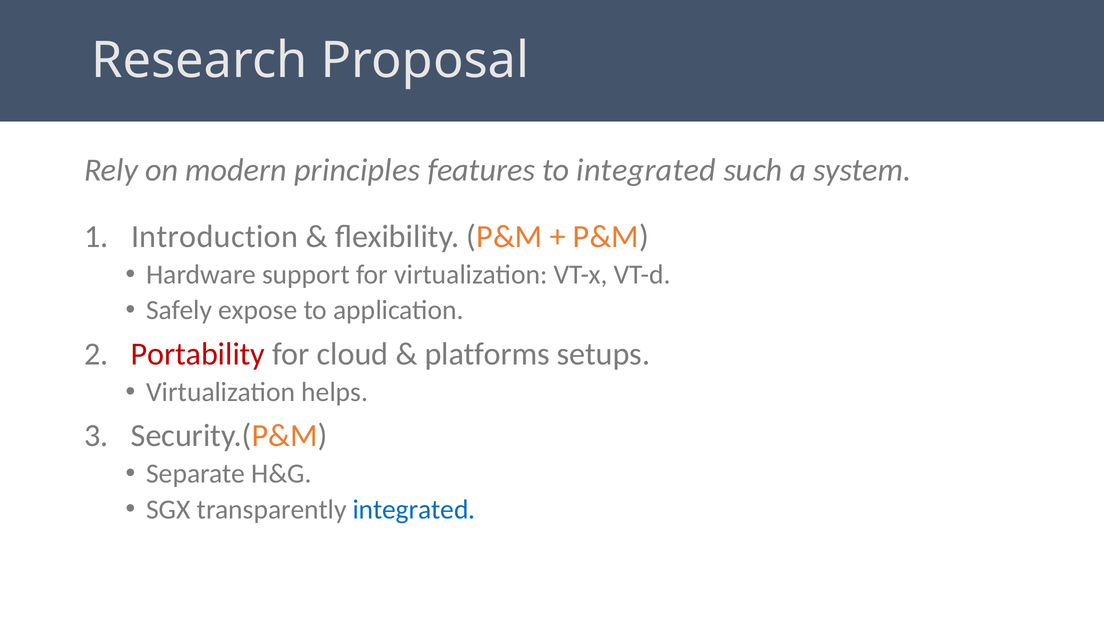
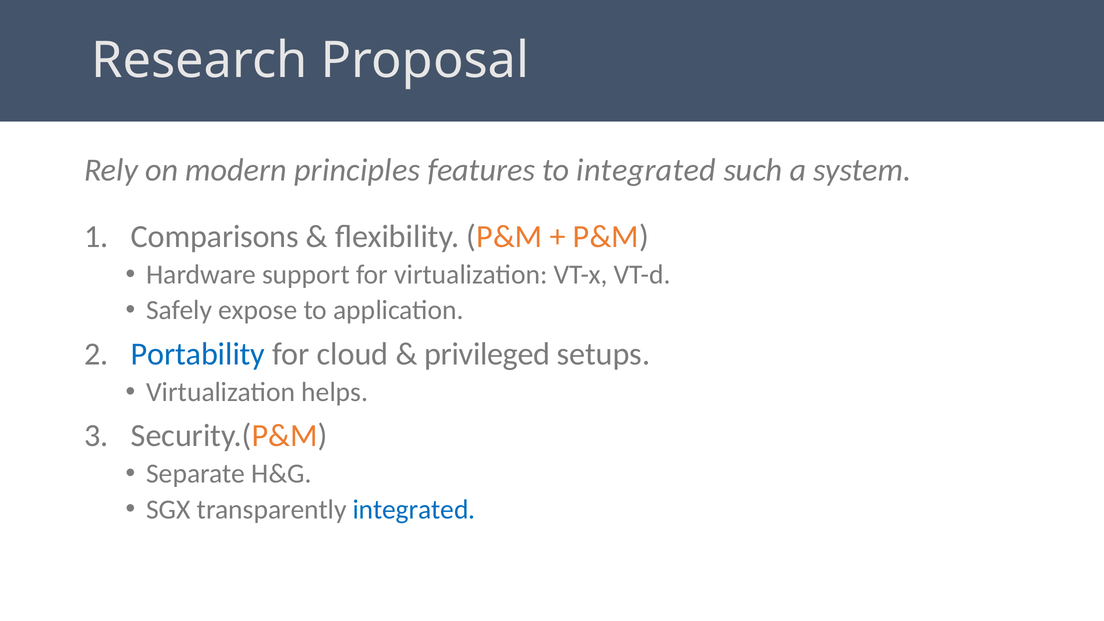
Introduction: Introduction -> Comparisons (215, 237)
Portability colour: red -> blue (198, 354)
platforms: platforms -> privileged (487, 354)
